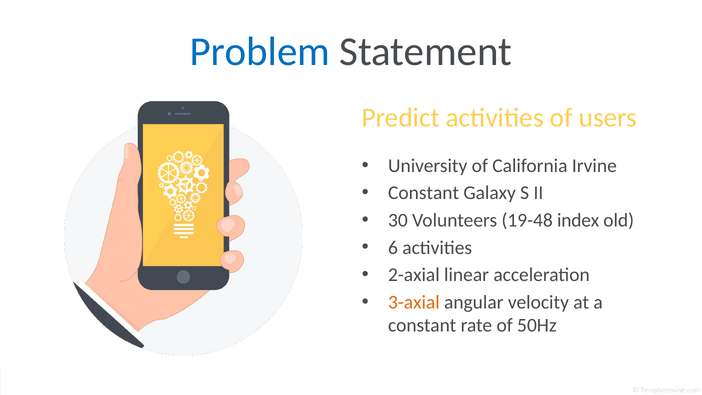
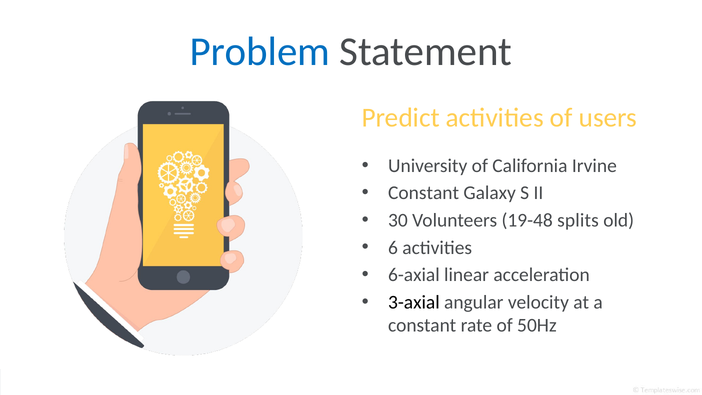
index: index -> splits (578, 220)
2-axial: 2-axial -> 6-axial (414, 275)
3-axial colour: orange -> black (414, 302)
